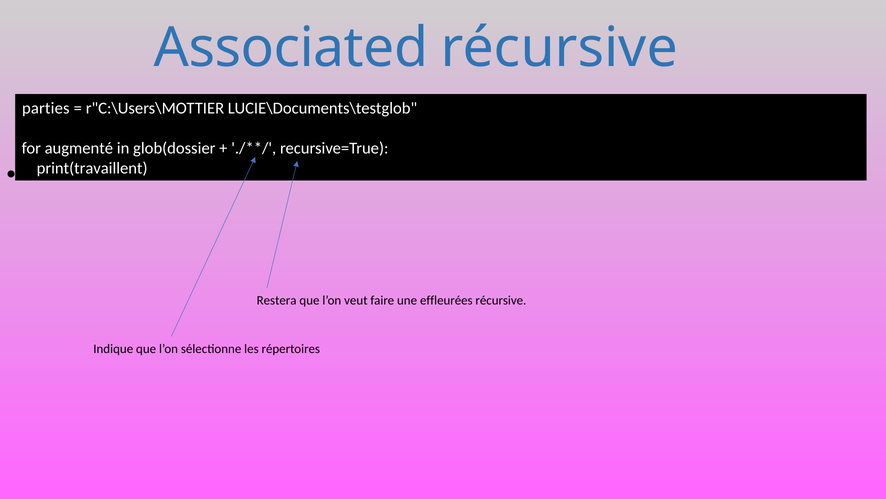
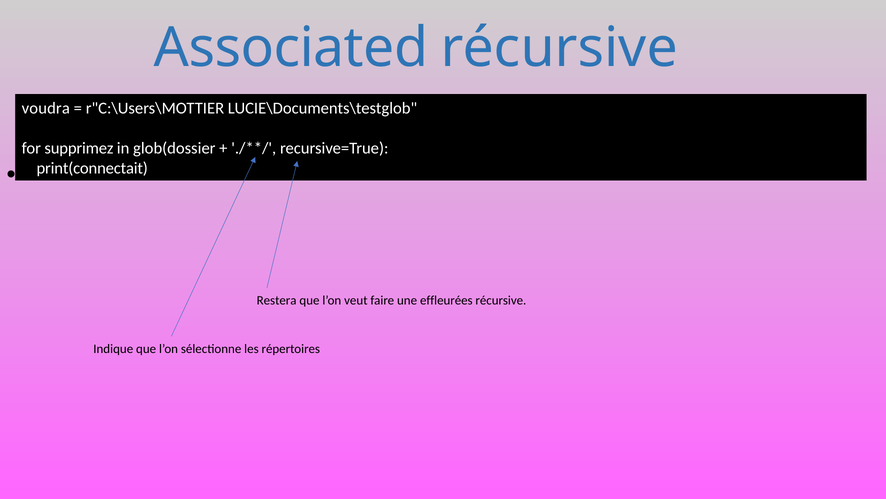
parties: parties -> voudra (46, 108)
augmenté: augmenté -> supprimez (79, 148)
print(travaillent: print(travaillent -> print(connectait (92, 168)
